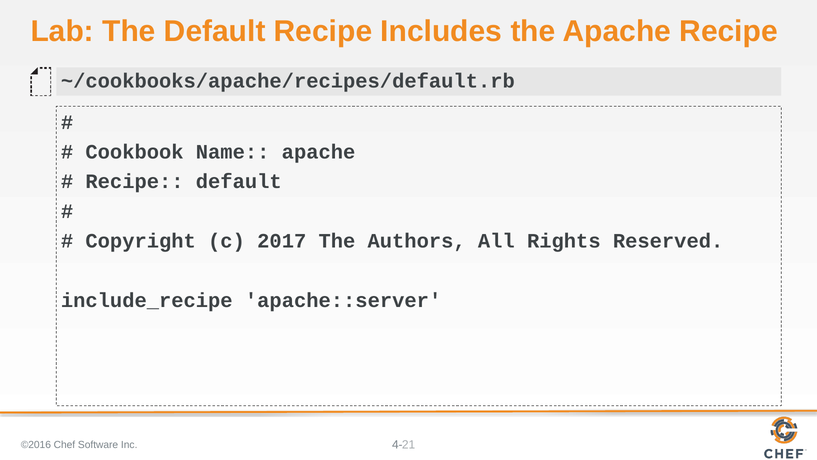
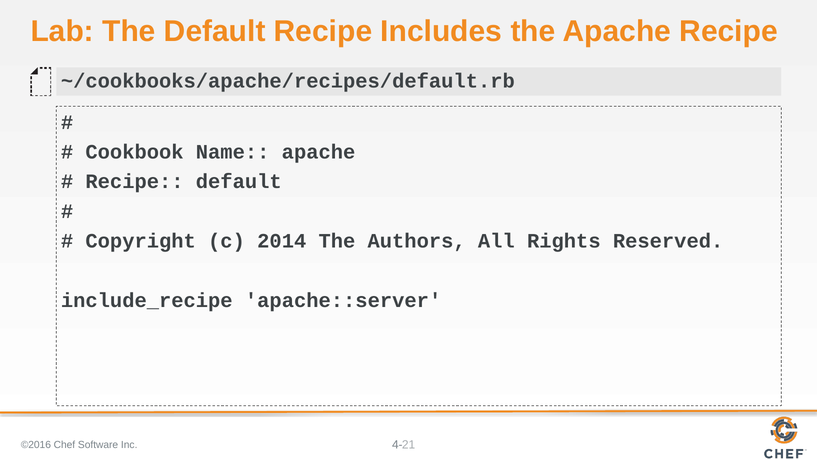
2017: 2017 -> 2014 (282, 241)
